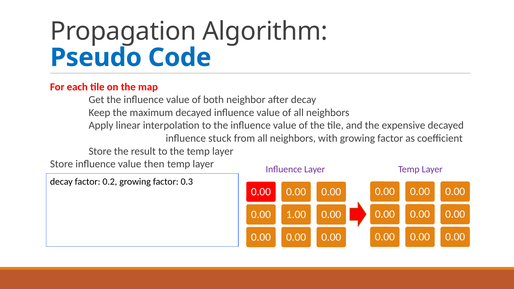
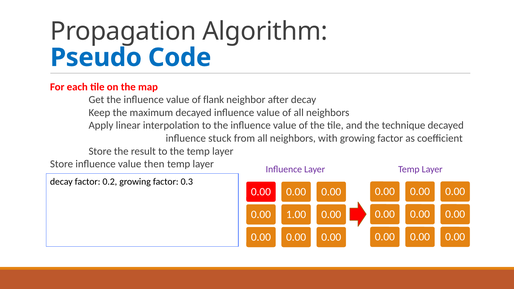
both: both -> flank (214, 100)
expensive: expensive -> technique (404, 126)
